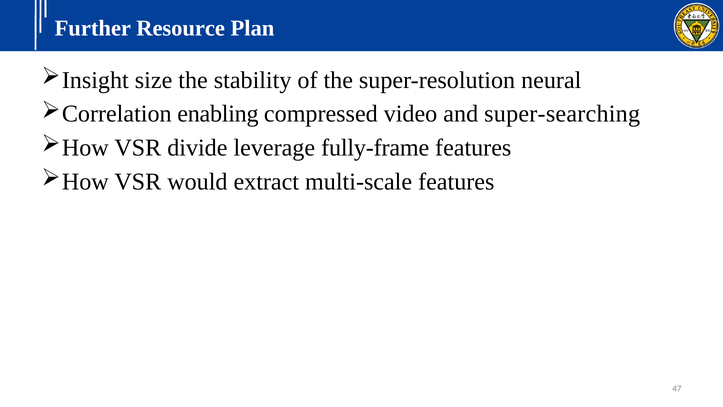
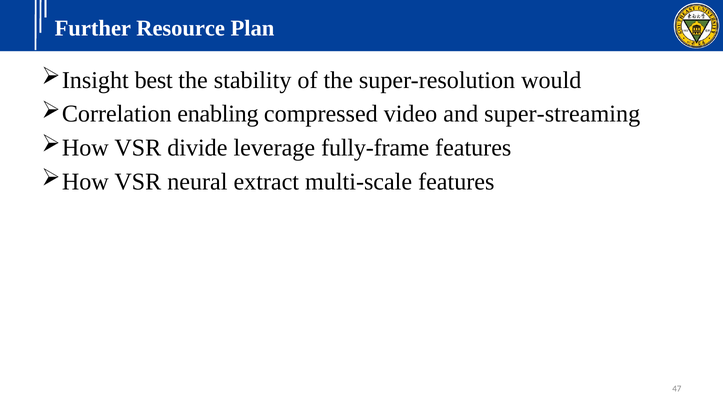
size: size -> best (154, 80)
neural: neural -> would (551, 80)
super-searching: super-searching -> super-streaming (562, 114)
would: would -> neural (197, 181)
